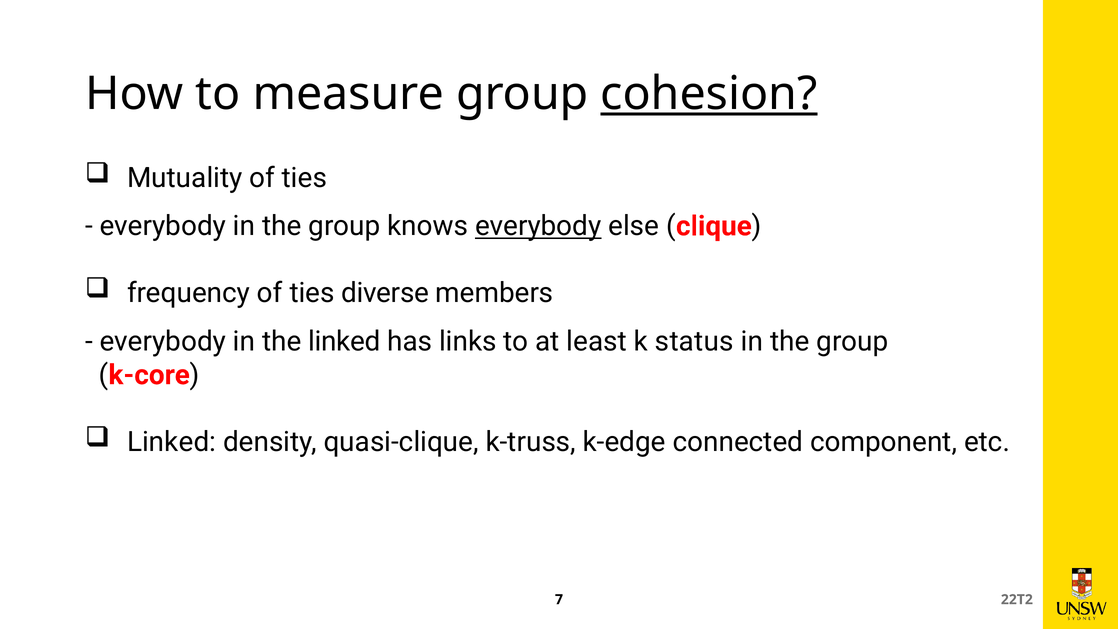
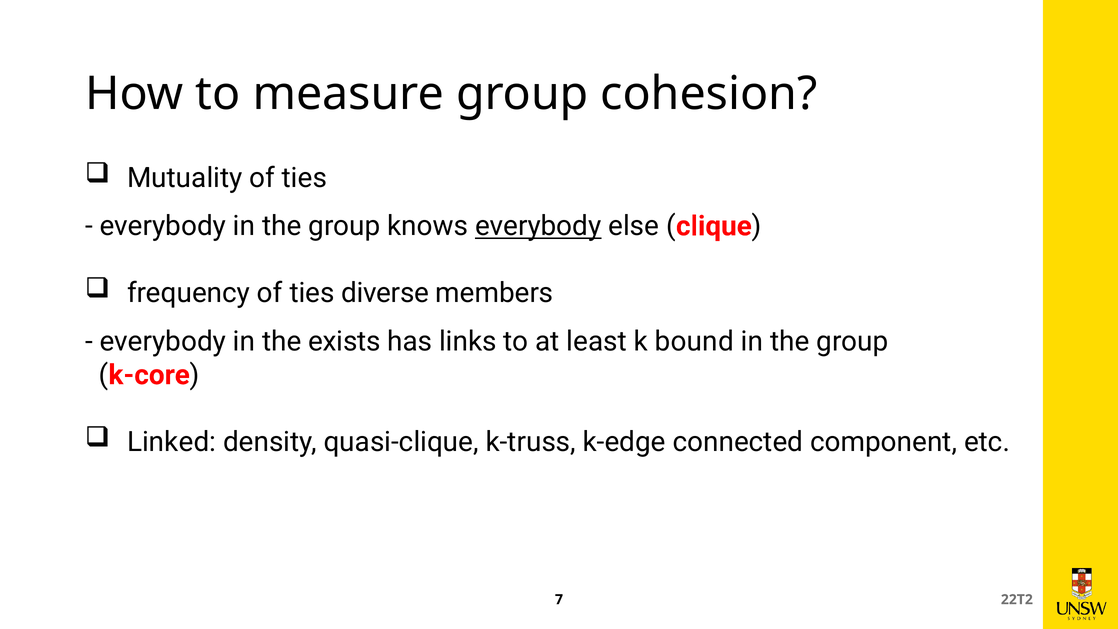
cohesion underline: present -> none (709, 94)
the linked: linked -> exists (344, 341)
status: status -> bound (694, 341)
